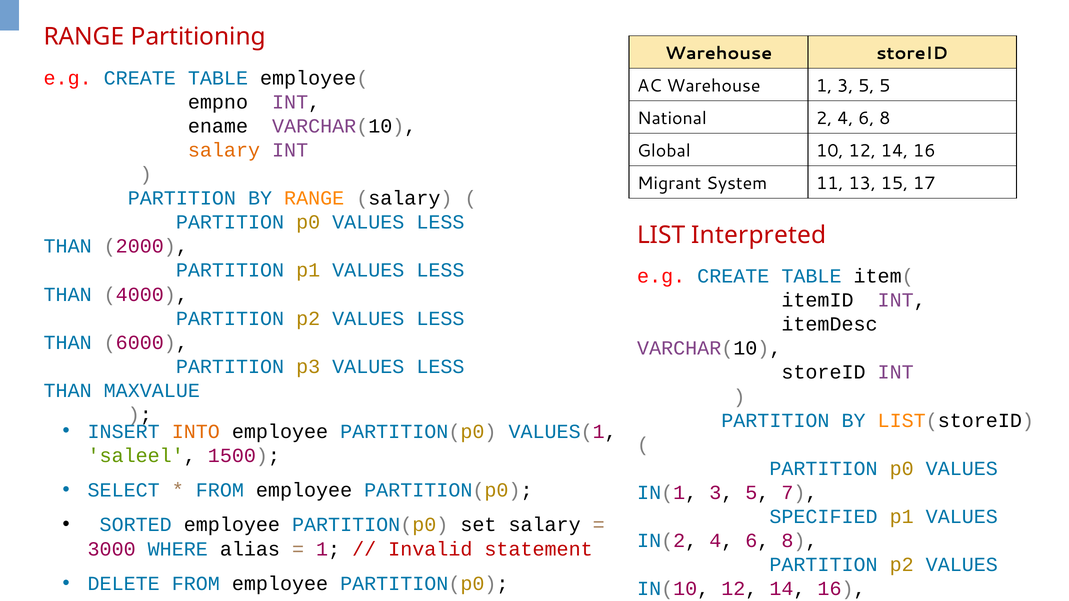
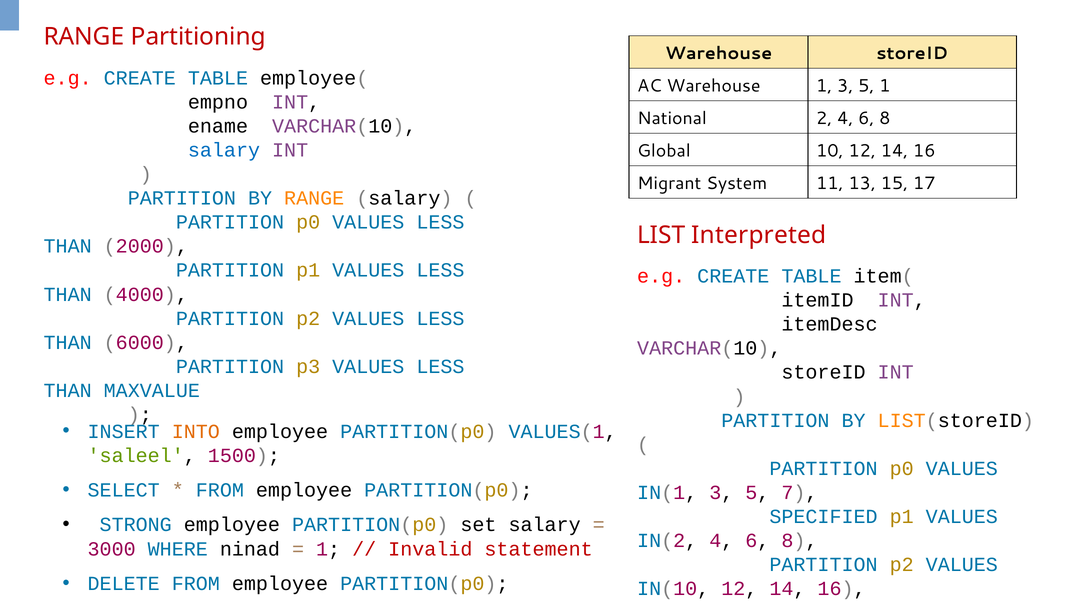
5 5: 5 -> 1 (885, 86)
salary colour: orange -> blue (224, 150)
SORTED: SORTED -> STRONG (136, 525)
alias: alias -> ninad (250, 549)
